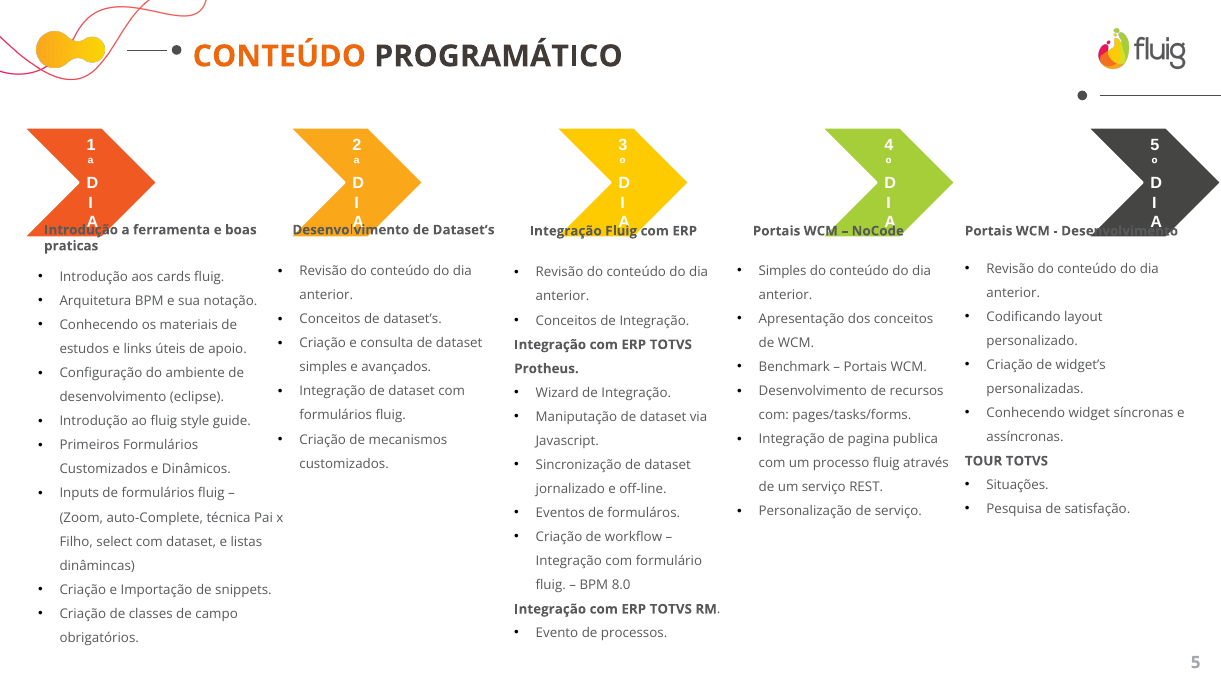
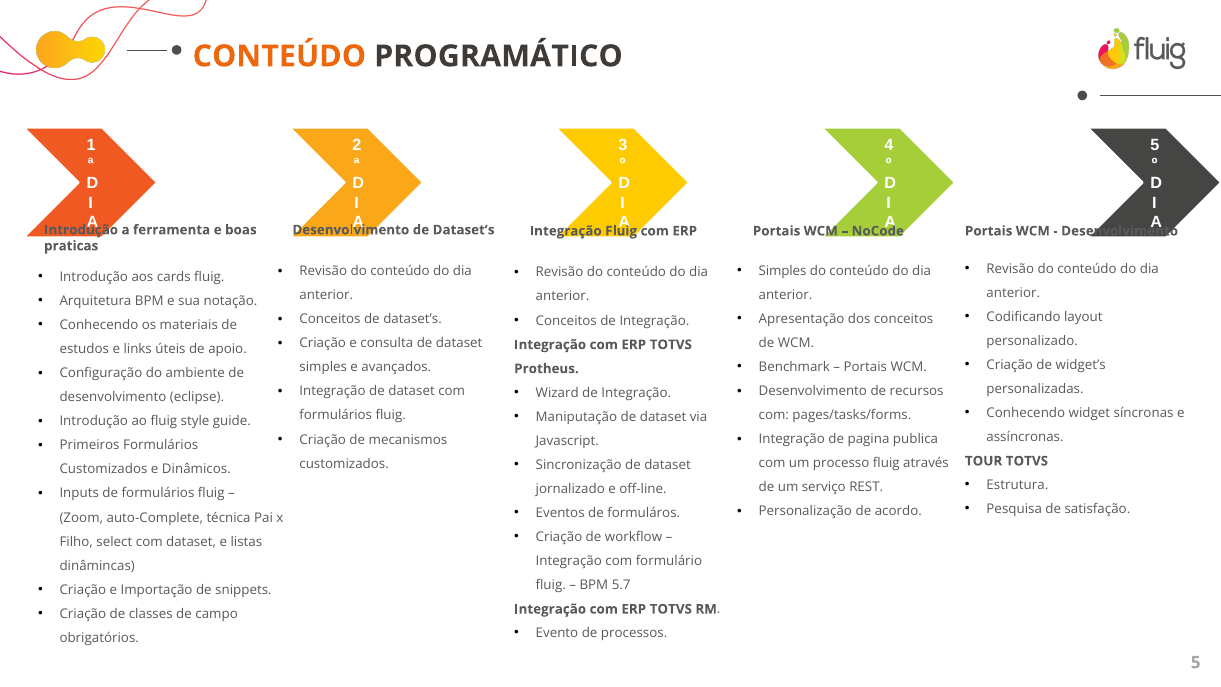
Situações: Situações -> Estrutura (1017, 485)
de serviço: serviço -> acordo (898, 512)
8.0: 8.0 -> 5.7 (621, 585)
